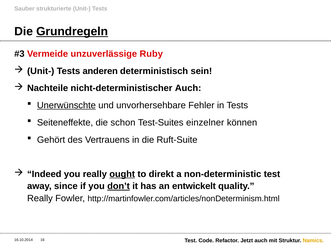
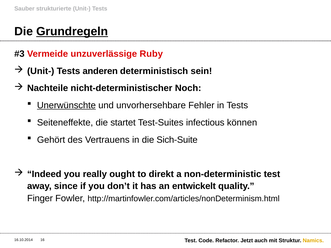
nicht-deterministischer Auch: Auch -> Noch (188, 88)
schon: schon -> startet (123, 123)
einzelner: einzelner -> infectious (205, 123)
Ruft-Suite: Ruft-Suite -> Sich-Suite (177, 140)
ought underline: present -> none (122, 174)
don’t underline: present -> none (119, 186)
Really: Really -> Finger (40, 199)
